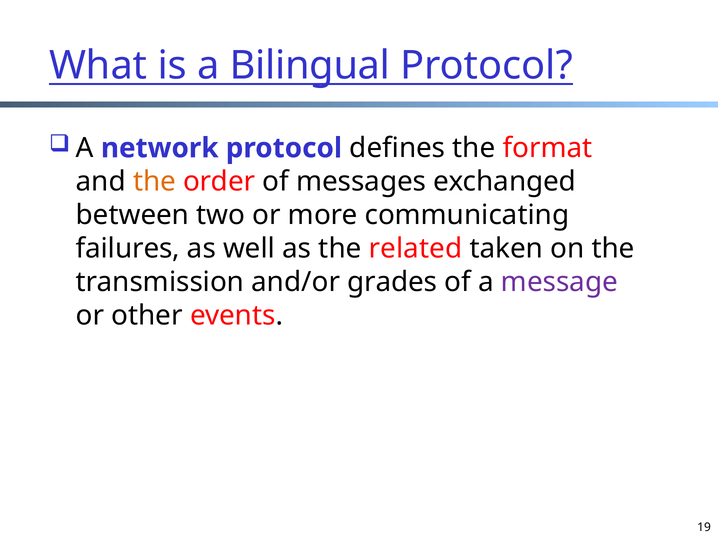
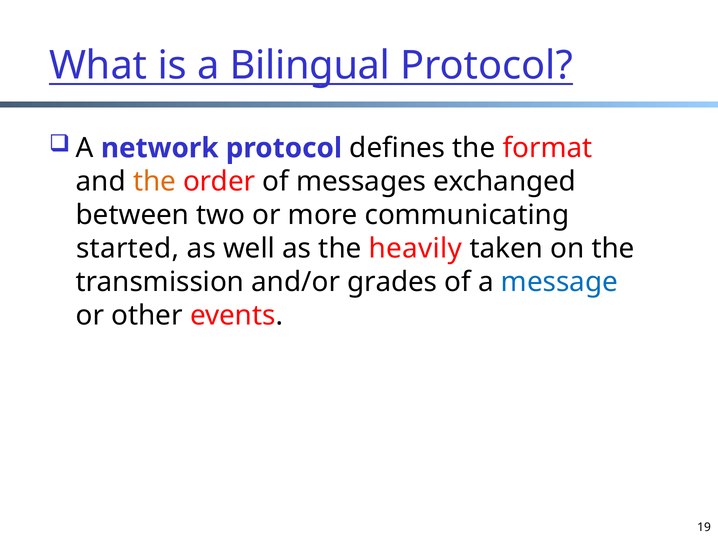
failures: failures -> started (128, 248)
related: related -> heavily (415, 248)
message colour: purple -> blue (559, 282)
